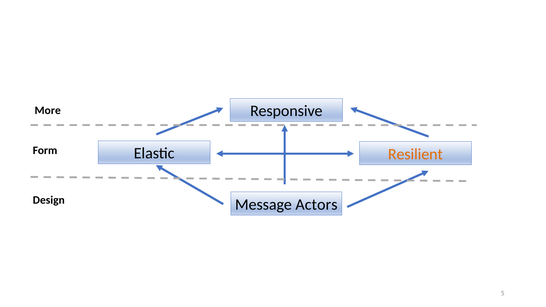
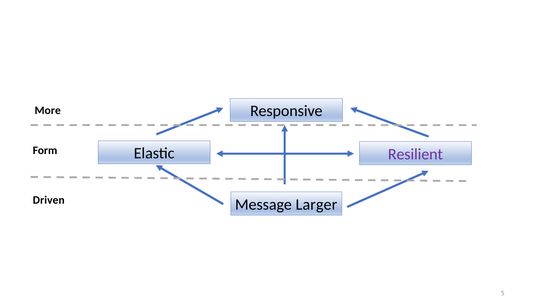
Resilient colour: orange -> purple (415, 154)
Design: Design -> Driven (49, 200)
Actors: Actors -> Larger (316, 205)
